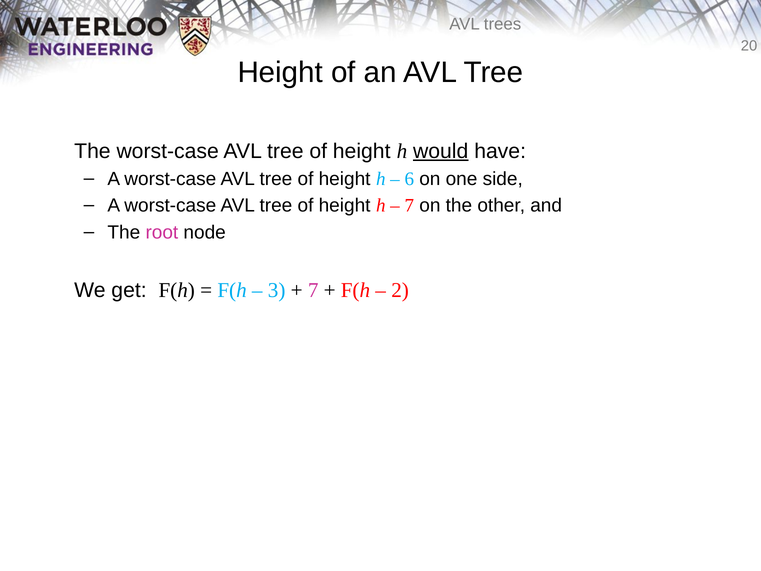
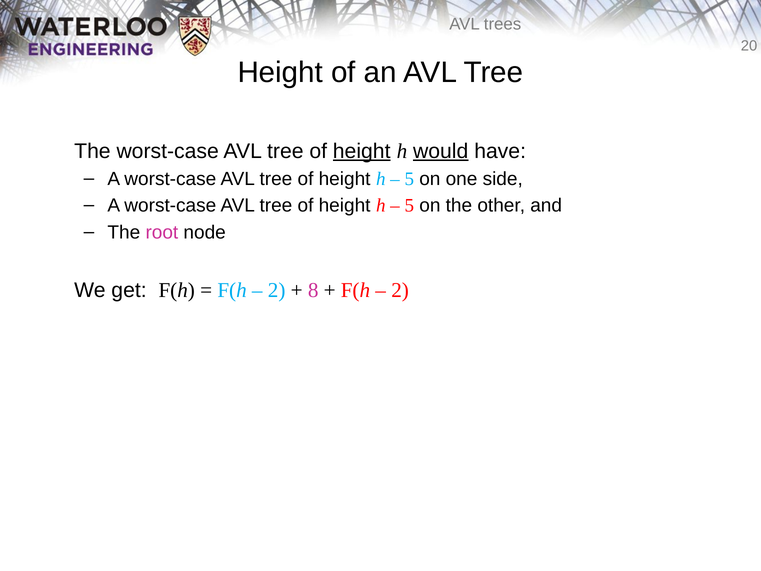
height underline: none -> present (362, 151)
6: 6 -> 5 (409, 179)
7: 7 -> 5 (409, 206)
3: 3 -> 2 (277, 290)
7: 7 -> 8 (313, 290)
